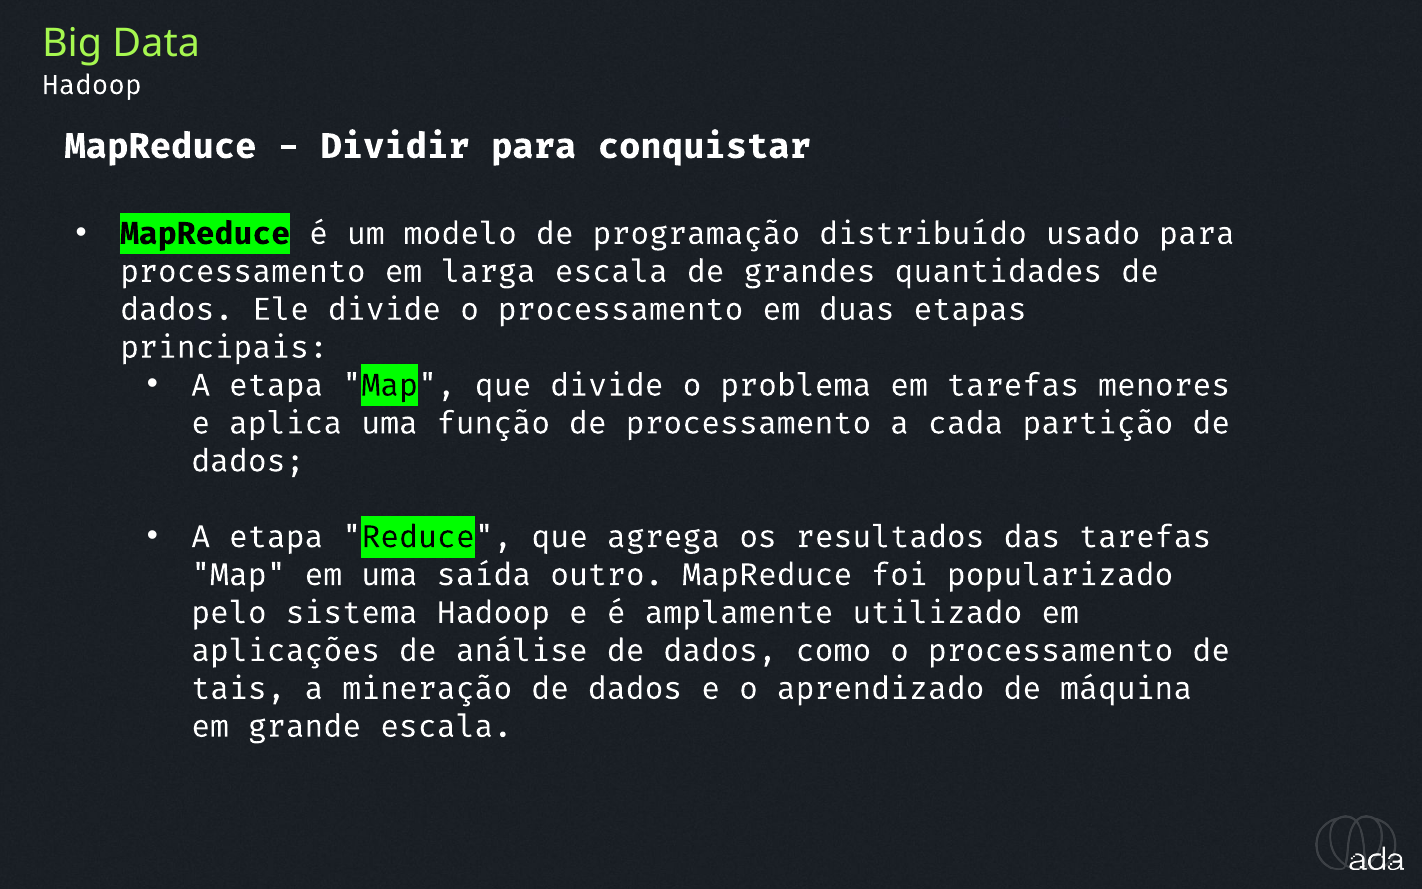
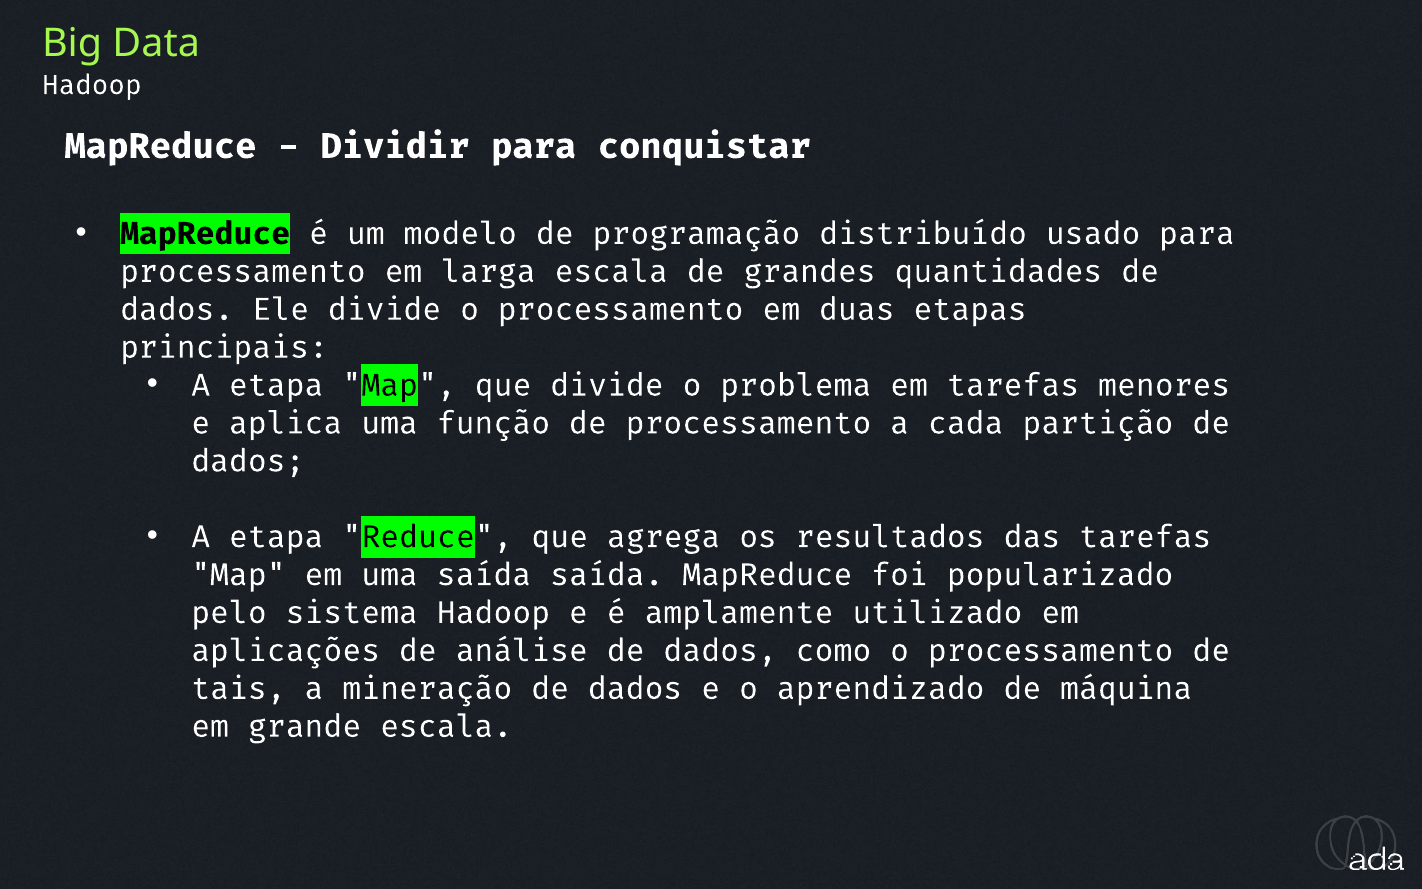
saída outro: outro -> saída (607, 575)
